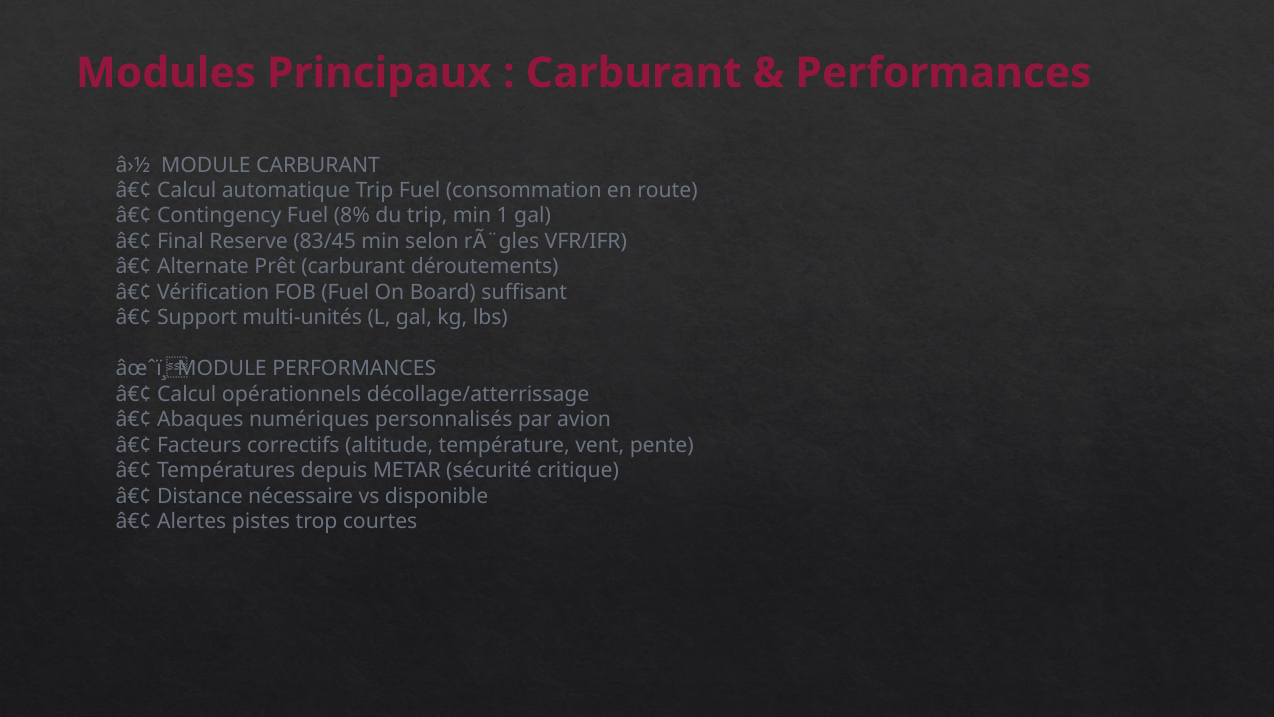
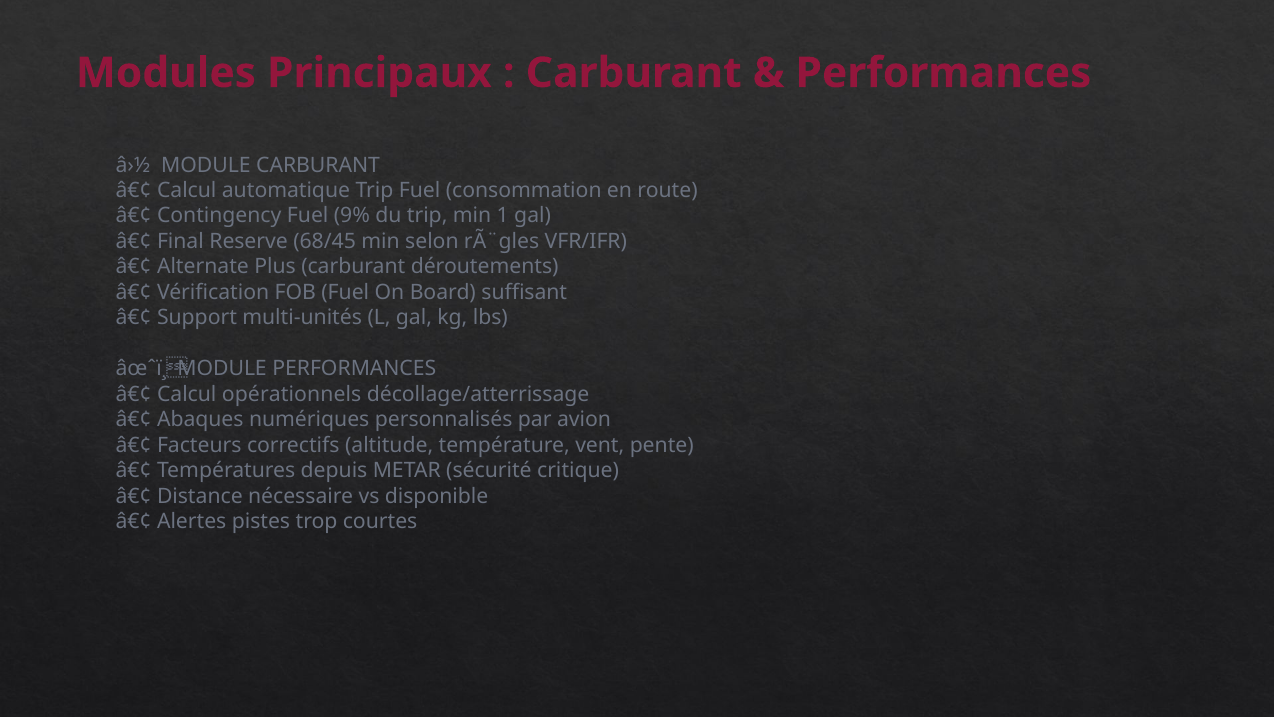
8%: 8% -> 9% (352, 216)
83/45: 83/45 -> 68/45 (325, 241)
Prêt: Prêt -> Plus (275, 267)
